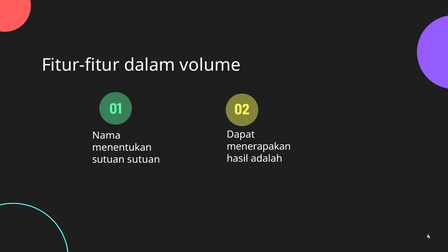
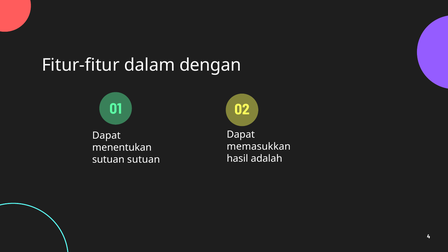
volume: volume -> dengan (210, 65)
Nama: Nama -> Dapat (106, 136)
menerapakan: menerapakan -> memasukkan (259, 147)
